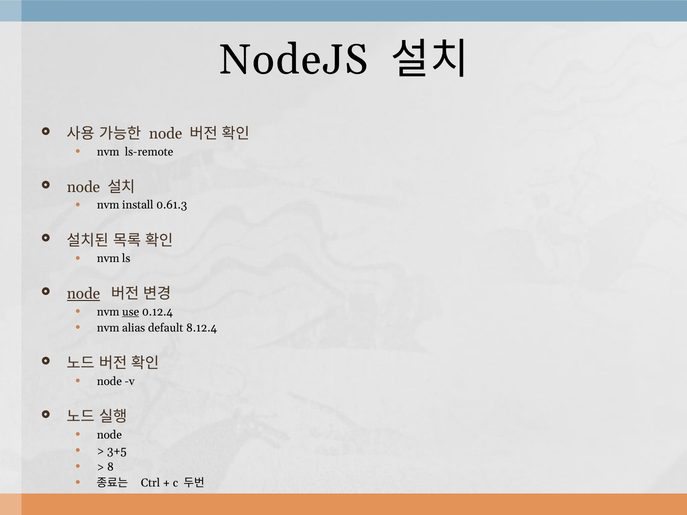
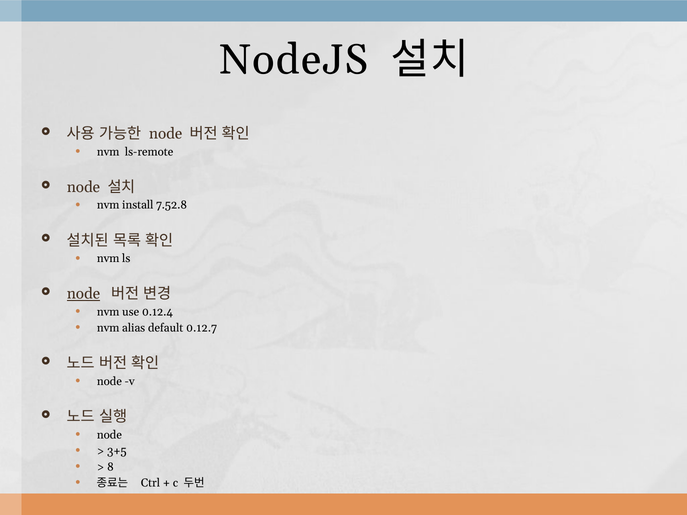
0.61.3: 0.61.3 -> 7.52.8 (172, 205)
use underline: present -> none (131, 312)
8.12.4: 8.12.4 -> 0.12.7 (201, 328)
